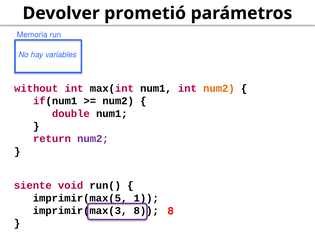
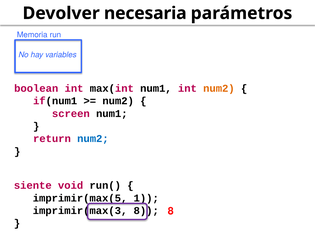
prometió: prometió -> necesaria (145, 13)
without: without -> boolean (36, 89)
double: double -> screen (71, 114)
num2 colour: purple -> blue (93, 139)
